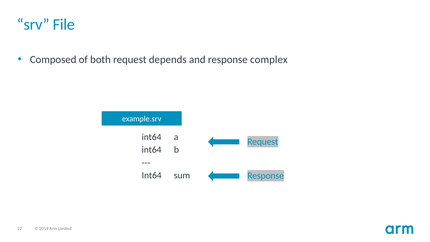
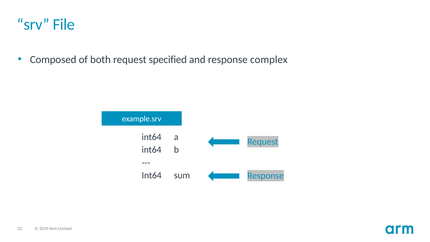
depends: depends -> specified (168, 60)
